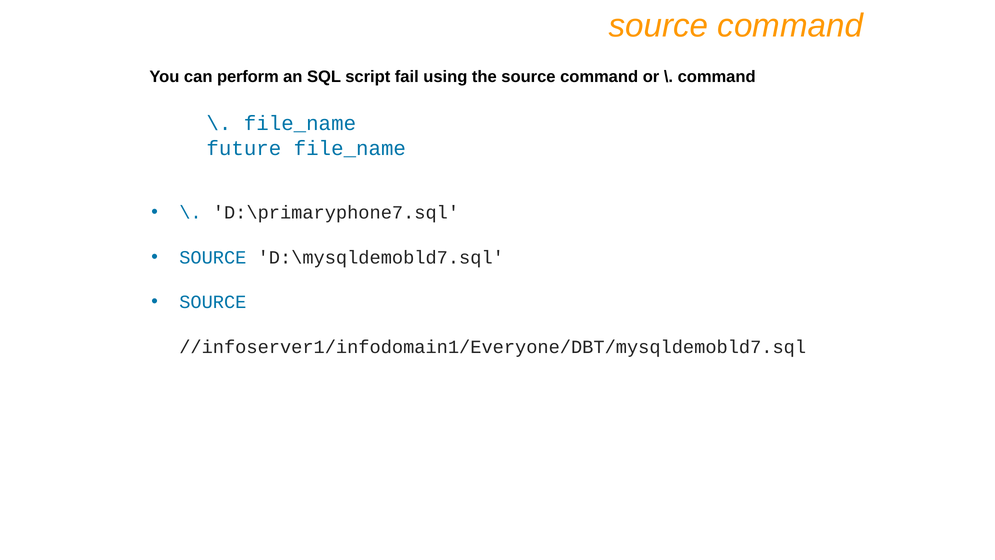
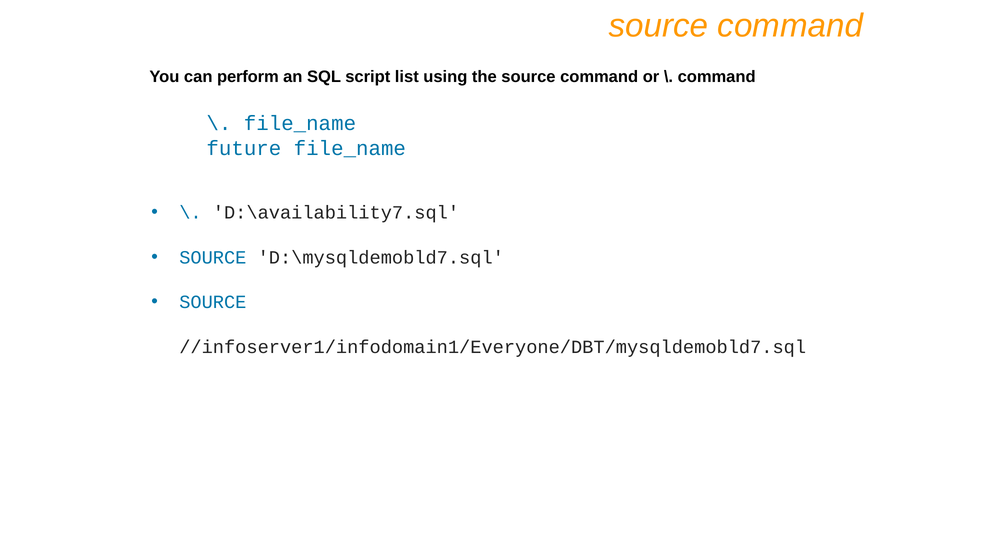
fail: fail -> list (407, 77)
D:\primaryphone7.sql: D:\primaryphone7.sql -> D:\availability7.sql (336, 213)
